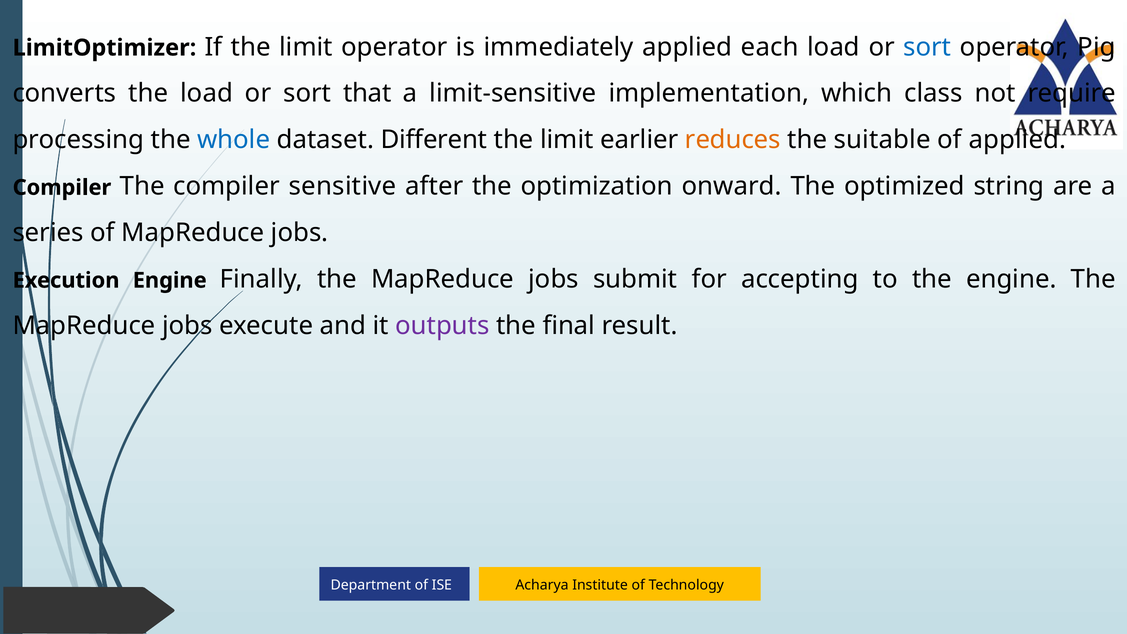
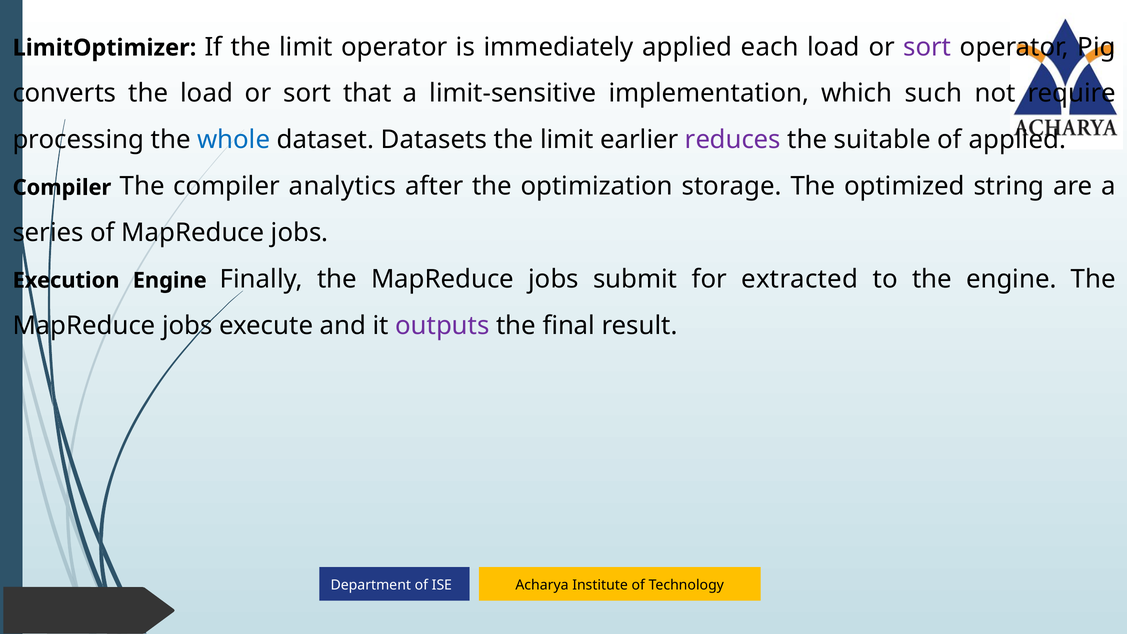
sort colour: blue -> purple (927, 47)
class: class -> such (933, 93)
Different: Different -> Datasets (434, 140)
reduces colour: orange -> purple (733, 140)
sensitive: sensitive -> analytics (343, 186)
onward: onward -> storage (732, 186)
accepting: accepting -> extracted (800, 279)
